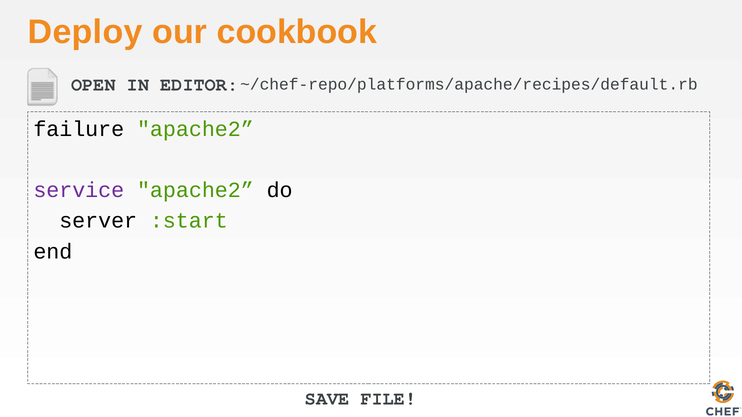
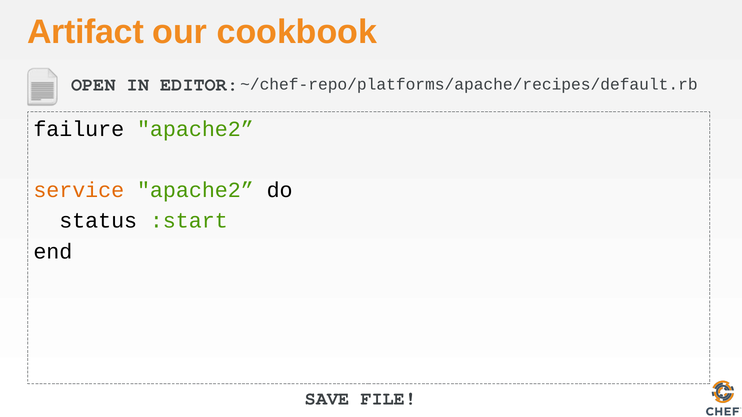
Deploy: Deploy -> Artifact (86, 32)
service colour: purple -> orange (79, 190)
server: server -> status (98, 221)
